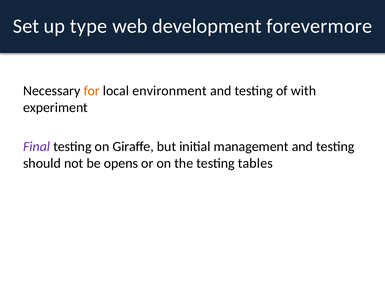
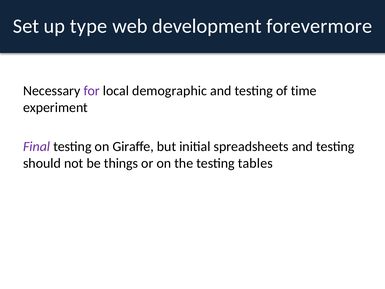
for colour: orange -> purple (92, 91)
environment: environment -> demographic (170, 91)
with: with -> time (304, 91)
management: management -> spreadsheets (251, 146)
opens: opens -> things (121, 163)
